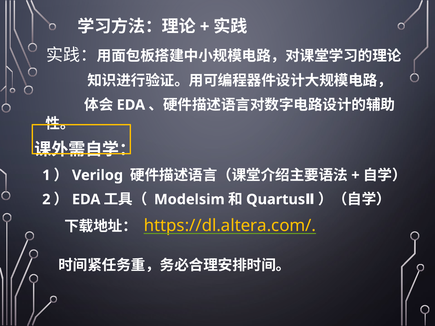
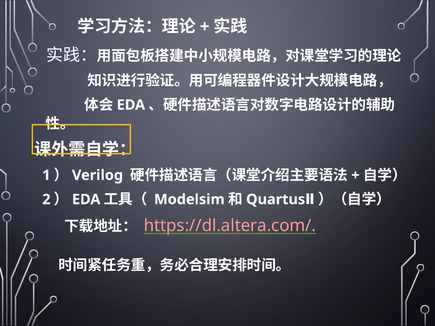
https://dl.altera.com/ colour: yellow -> pink (230, 226)
